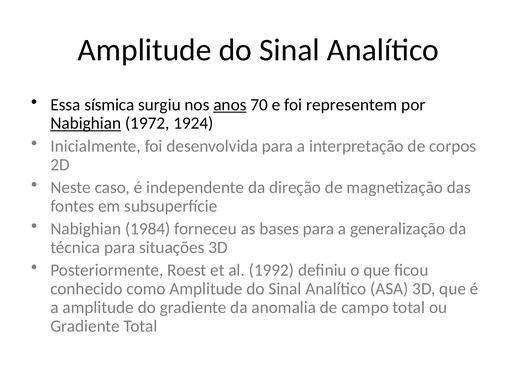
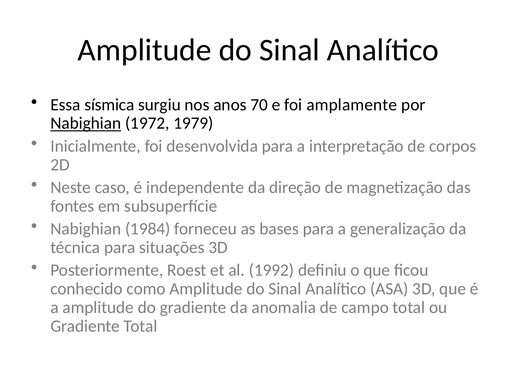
anos underline: present -> none (230, 105)
representem: representem -> amplamente (352, 105)
1924: 1924 -> 1979 (193, 123)
